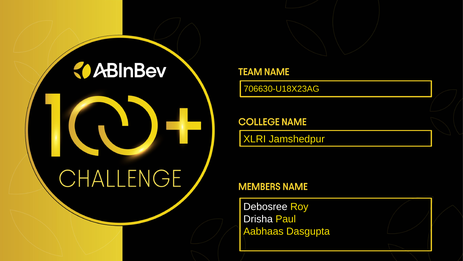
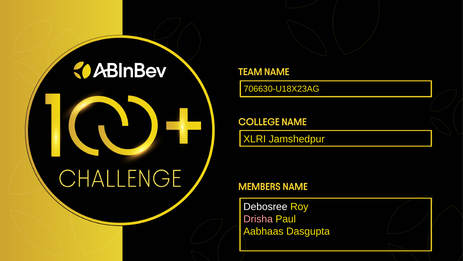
Drisha colour: white -> pink (258, 219)
